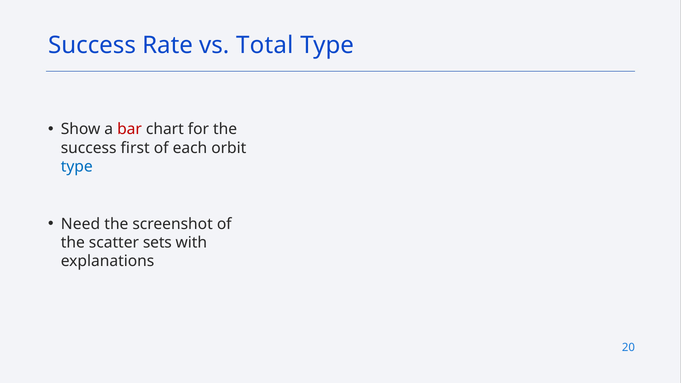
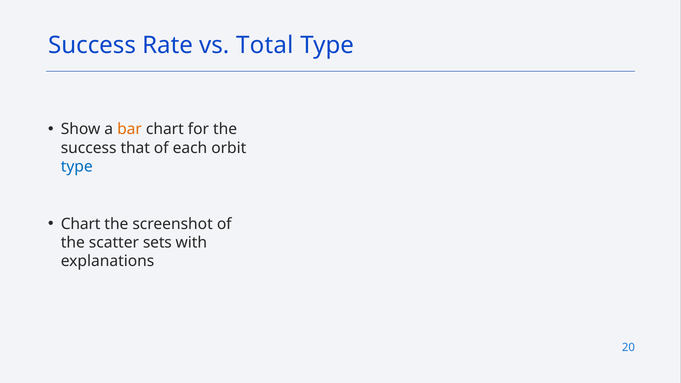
bar colour: red -> orange (130, 129)
first: first -> that (135, 148)
Need: Need -> Chart (81, 224)
